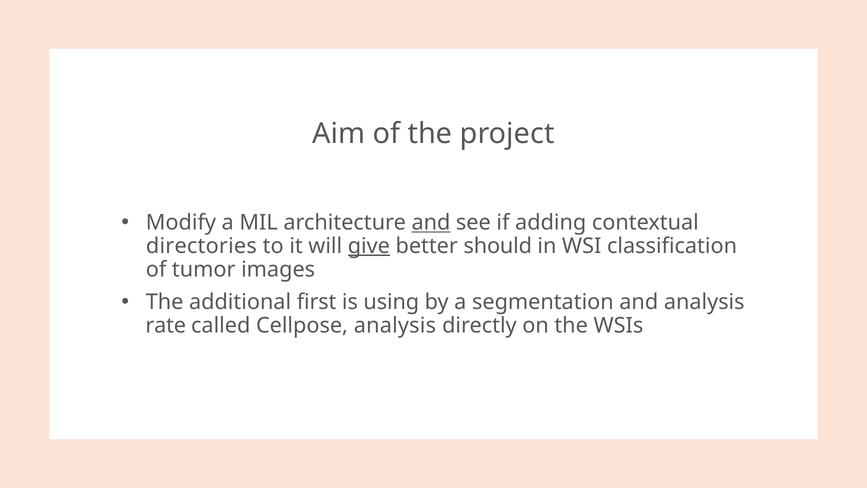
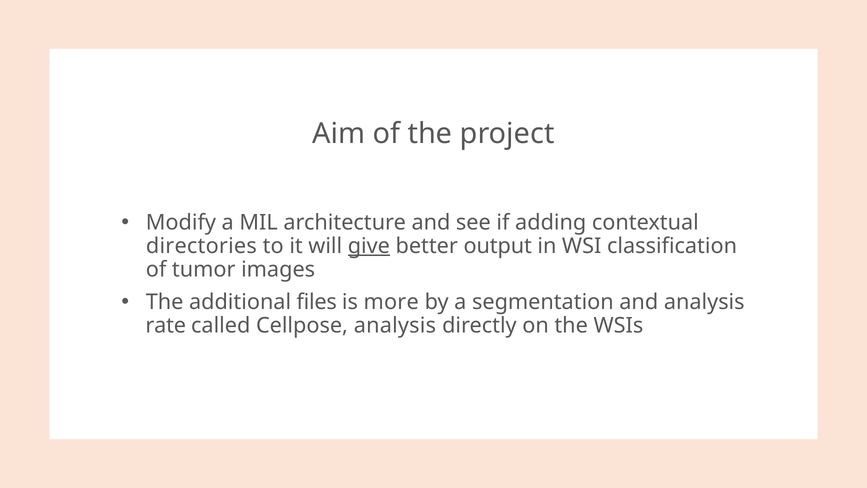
and underline: present -> none (431, 223)
should: should -> output (498, 246)
first: first -> files (317, 302)
using: using -> more (391, 302)
